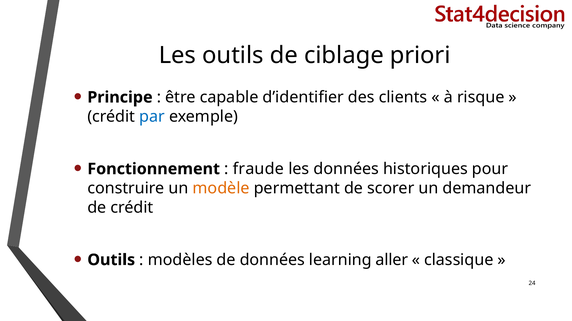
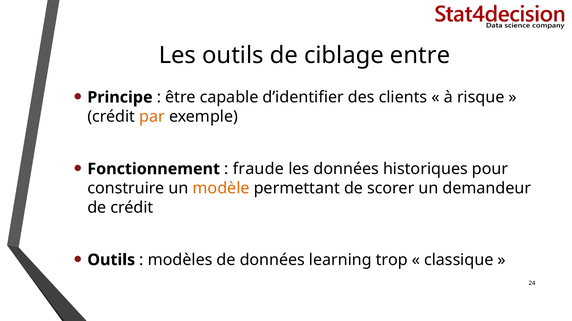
priori: priori -> entre (420, 55)
par colour: blue -> orange (152, 117)
aller: aller -> trop (392, 260)
